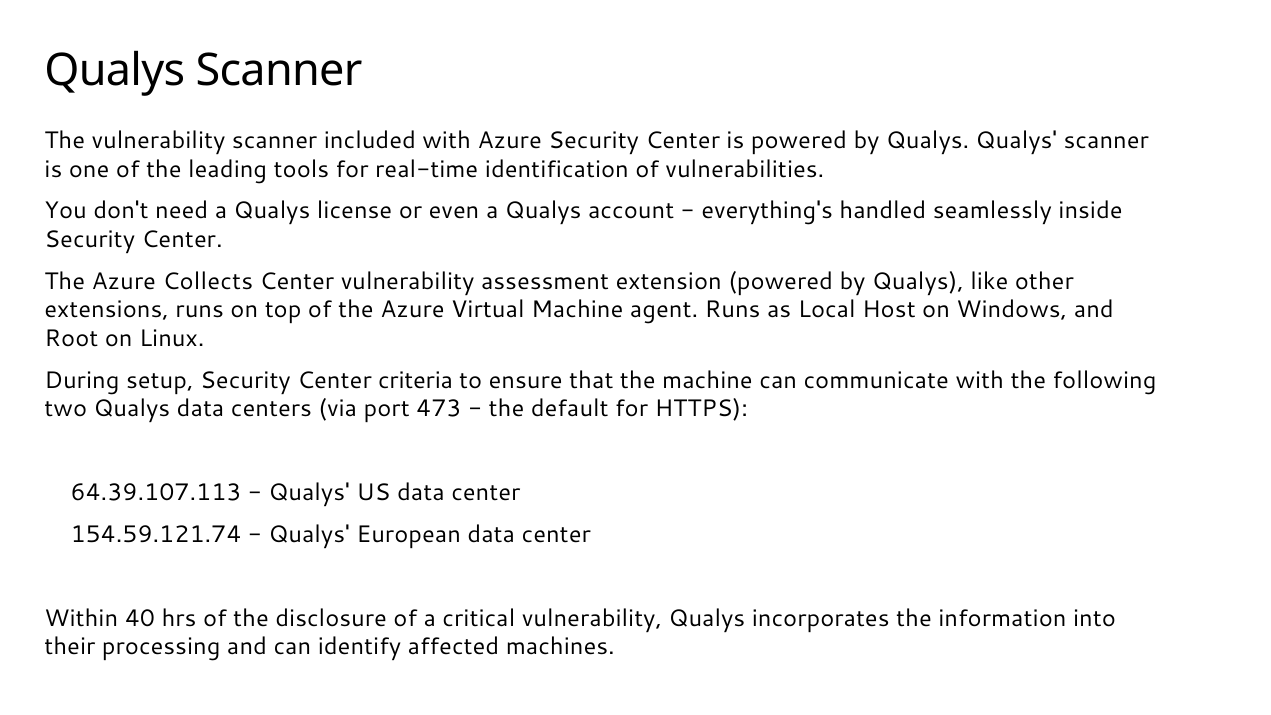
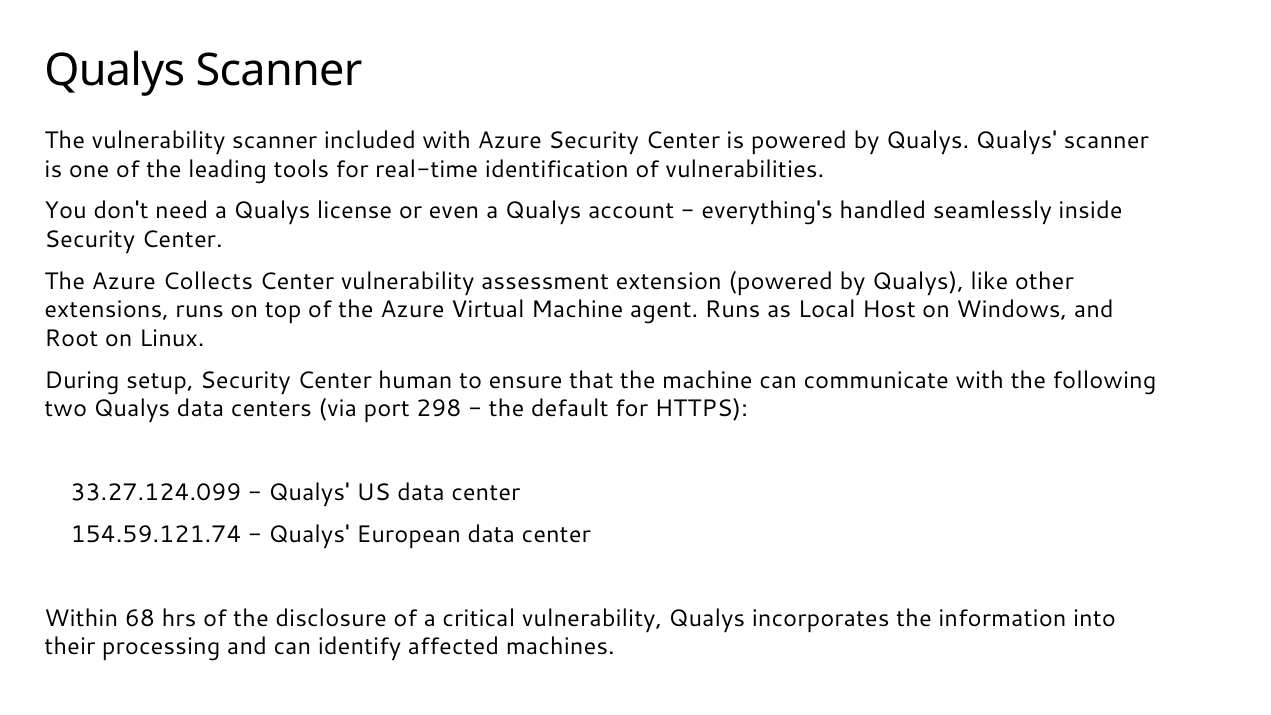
criteria: criteria -> human (415, 380)
473: 473 -> 298 (439, 409)
64.39.107.113: 64.39.107.113 -> 33.27.124.099 (156, 493)
40: 40 -> 68 (140, 618)
